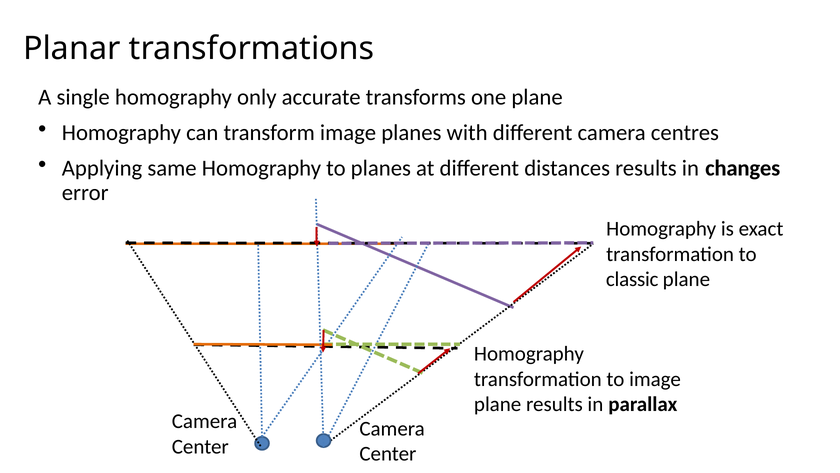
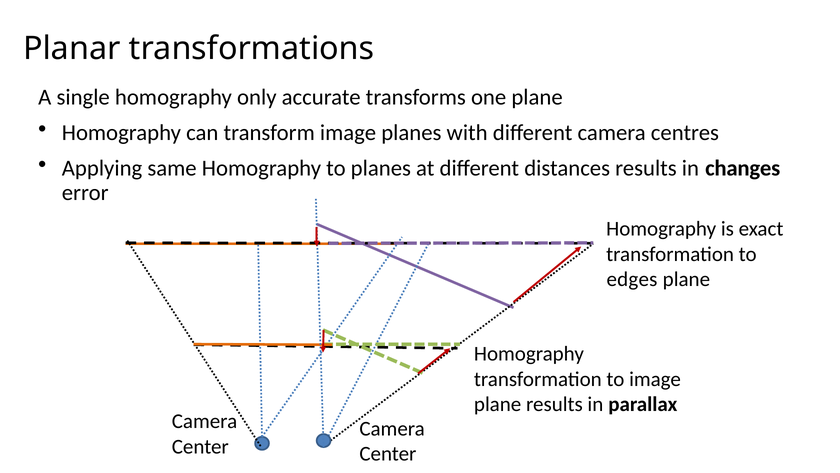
classic: classic -> edges (632, 279)
